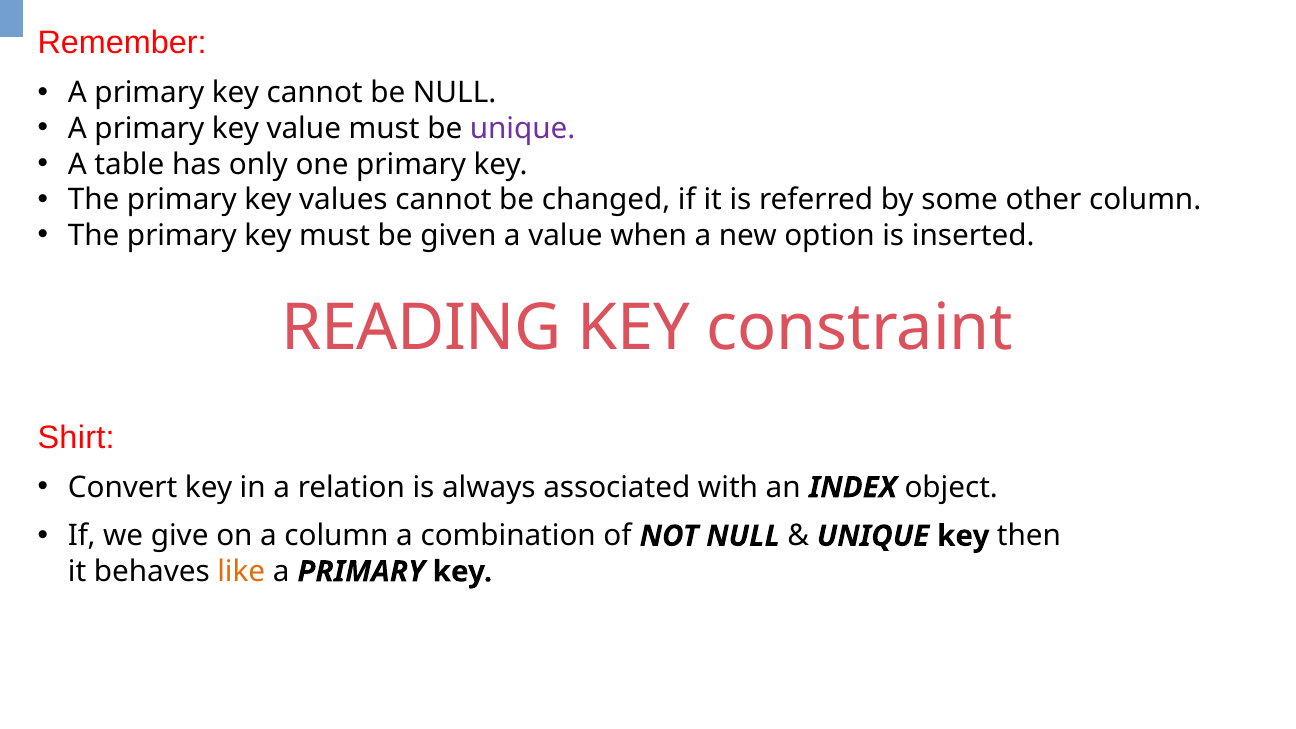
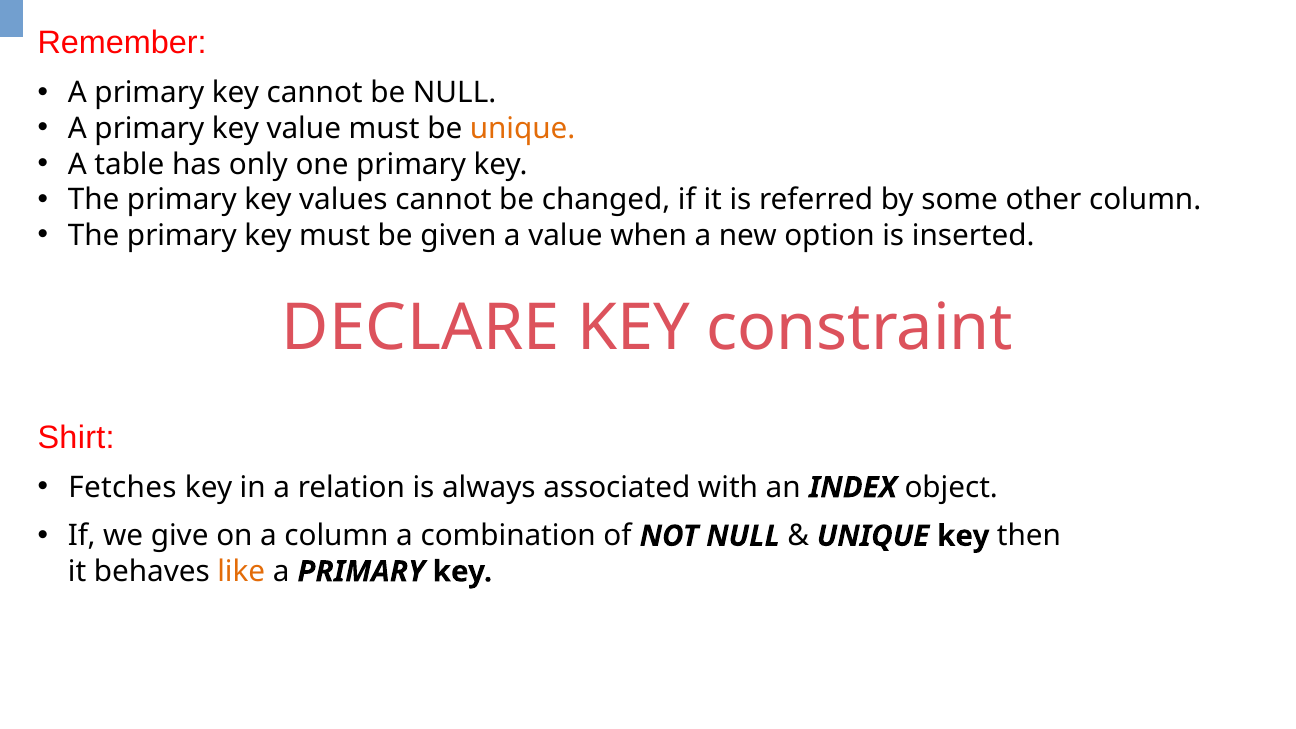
unique colour: purple -> orange (523, 129)
READING: READING -> DECLARE (421, 328)
Convert: Convert -> Fetches (122, 487)
